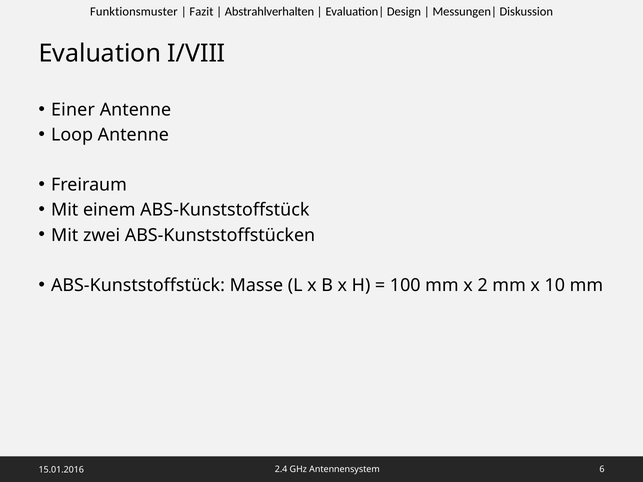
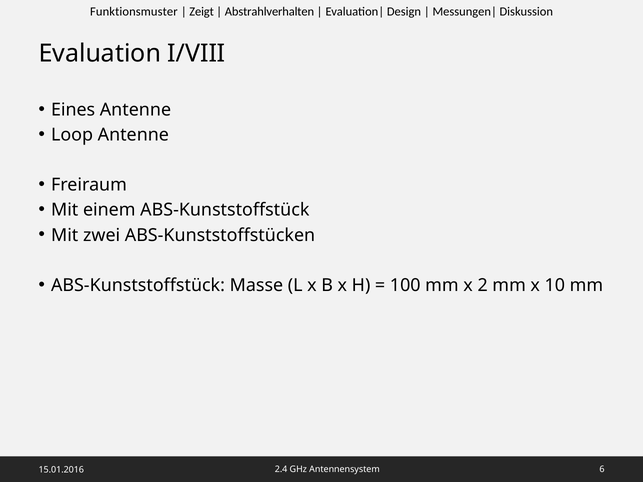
Fazit: Fazit -> Zeigt (202, 12)
Einer: Einer -> Eines (73, 110)
